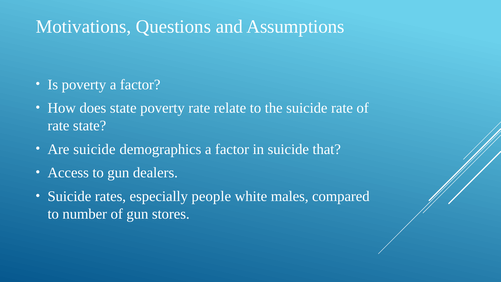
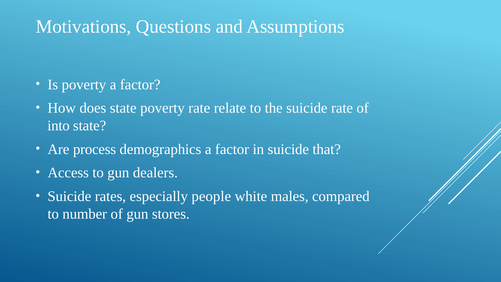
rate: rate -> into (59, 126)
Are suicide: suicide -> process (95, 149)
